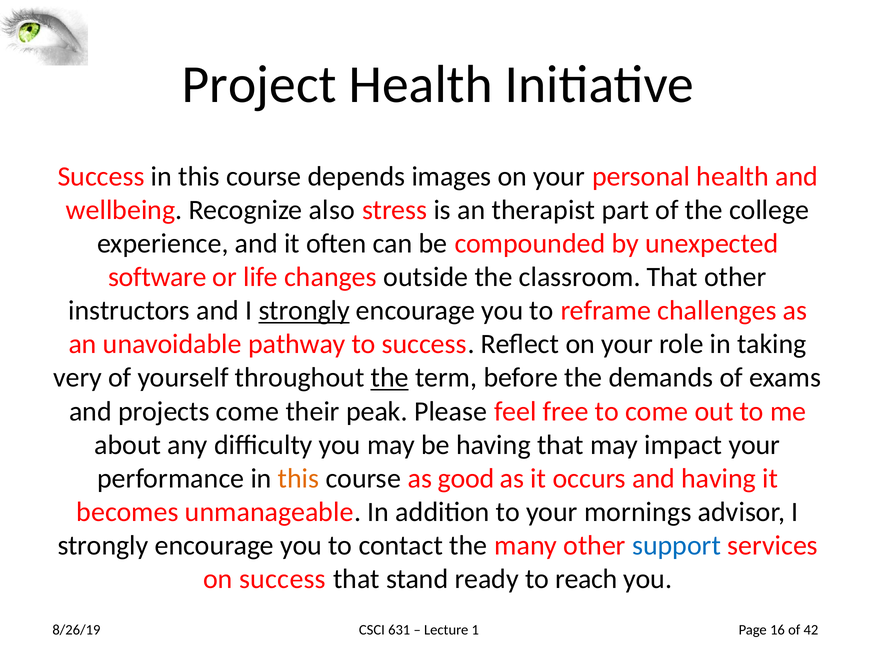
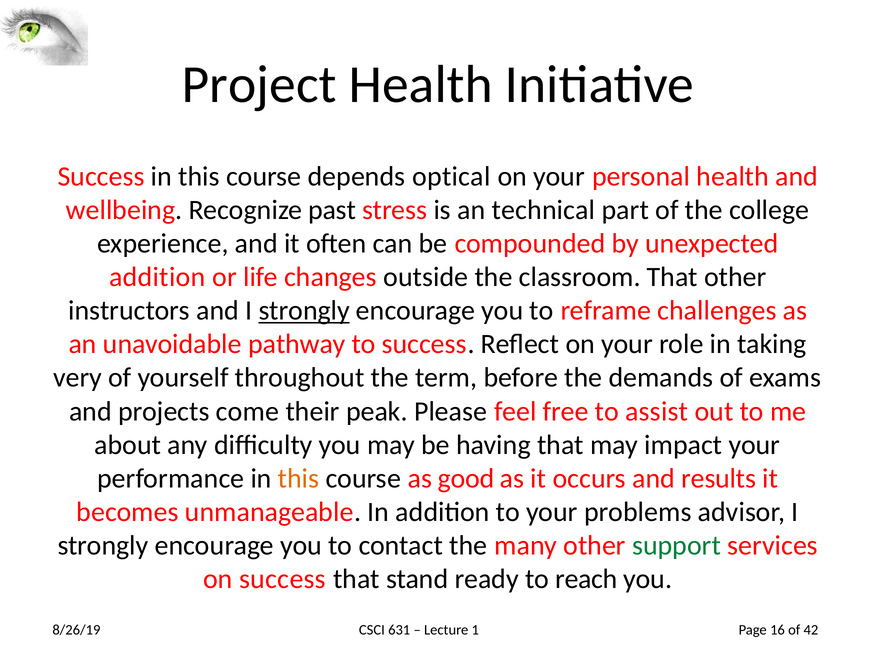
images: images -> optical (451, 176)
also: also -> past (332, 210)
therapist: therapist -> technical (543, 210)
software: software -> addition (157, 277)
the underline: present -> none (390, 378)
to come: come -> assist (657, 411)
and having: having -> results (719, 478)
mornings: mornings -> problems (638, 512)
support colour: blue -> green (677, 546)
